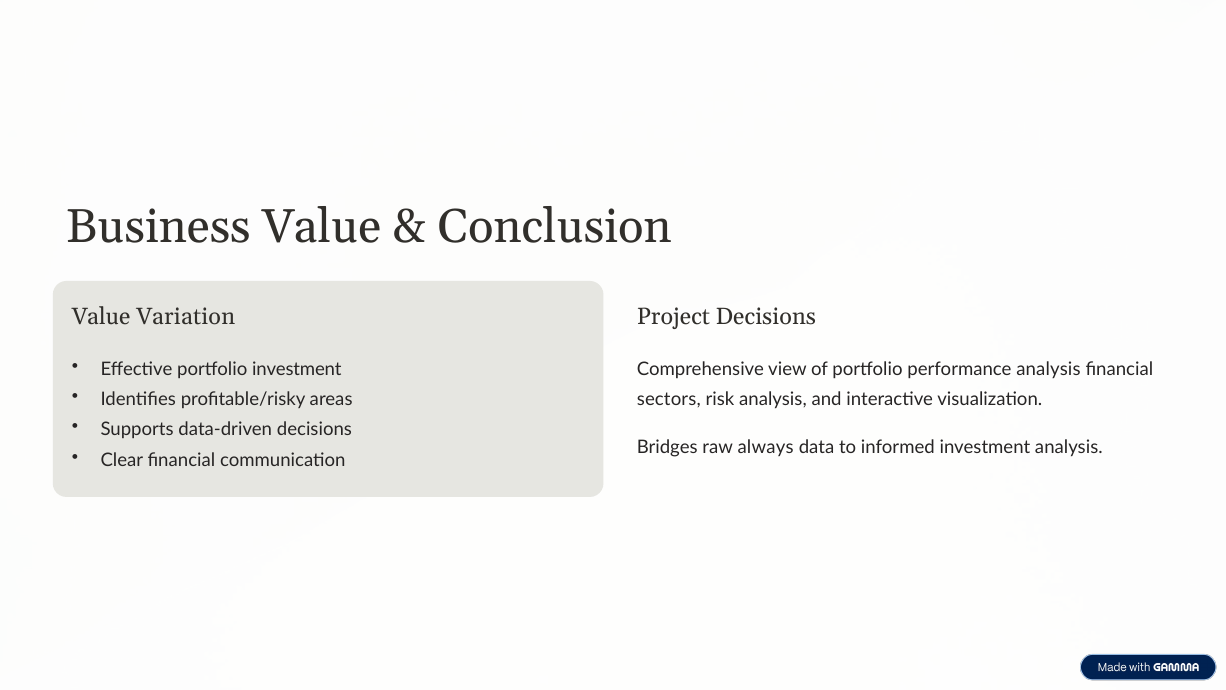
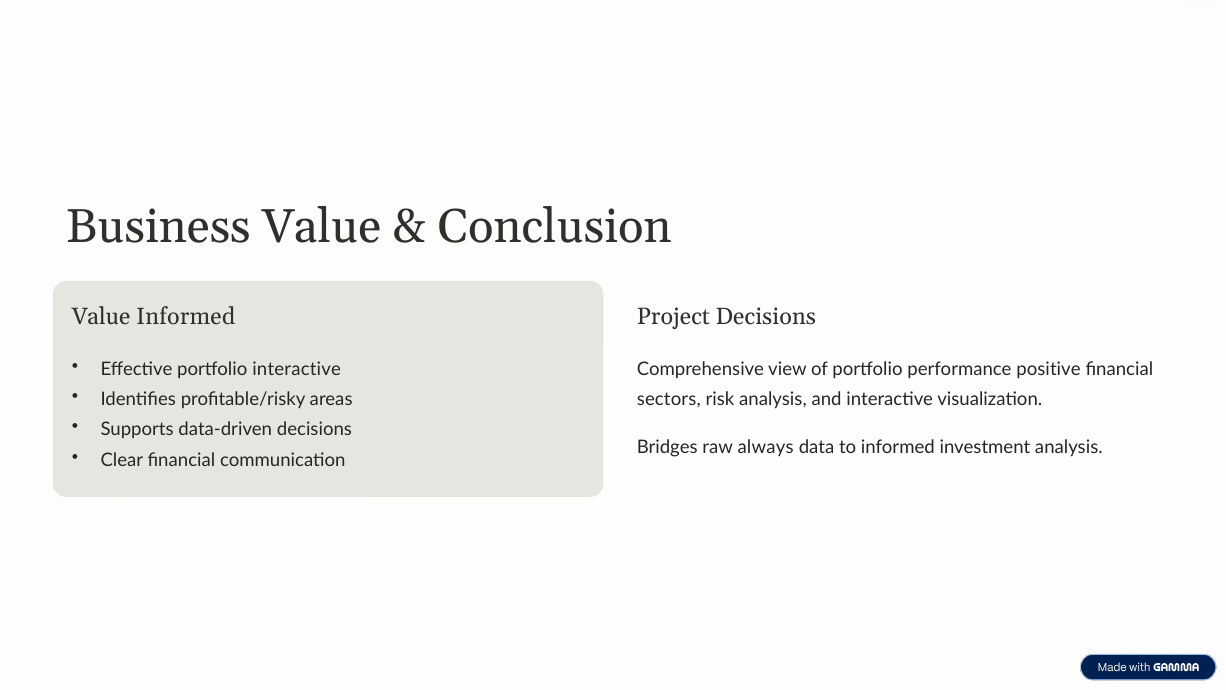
Value Variation: Variation -> Informed (186, 317)
portfolio investment: investment -> interactive (297, 369)
performance analysis: analysis -> positive (1049, 369)
